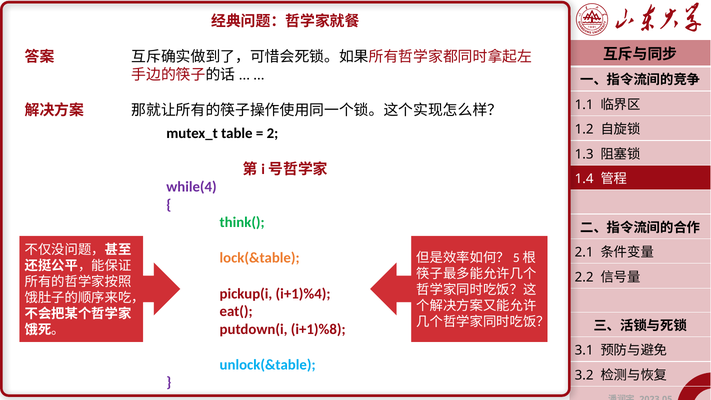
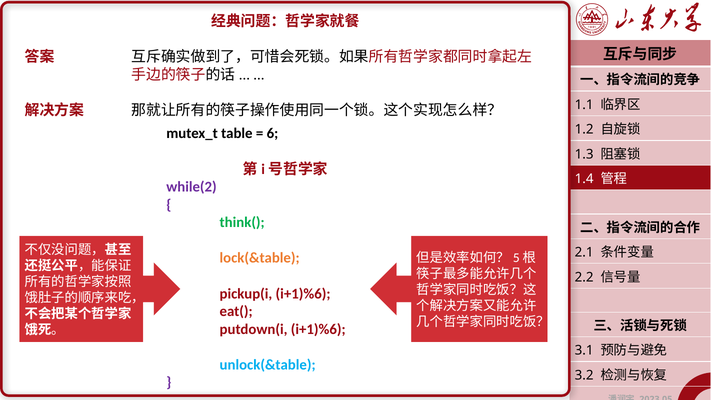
2: 2 -> 6 (272, 134)
while(4: while(4 -> while(2 (191, 187)
pickup(i i+1)%4: i+1)%4 -> i+1)%6 (303, 294)
putdown(i i+1)%8: i+1)%8 -> i+1)%6 (318, 329)
